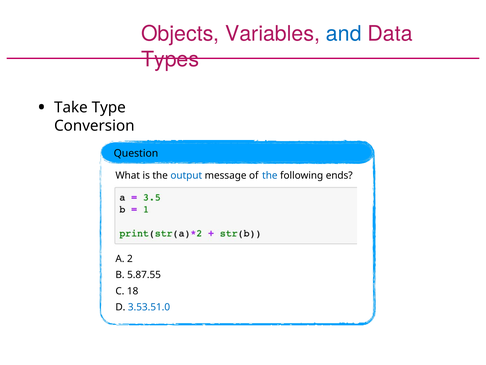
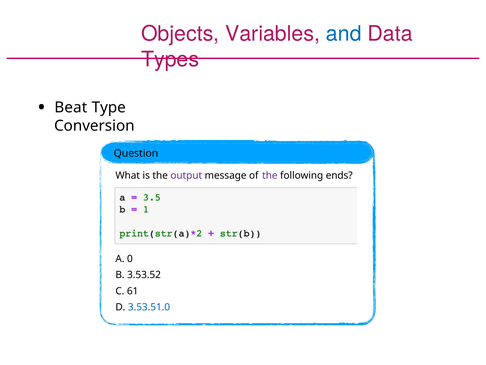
Take: Take -> Beat (71, 107)
output colour: blue -> purple (186, 175)
the colour: blue -> purple (270, 175)
2: 2 -> 0 (130, 258)
5.87.55: 5.87.55 -> 3.53.52 (144, 275)
18: 18 -> 61 (133, 291)
